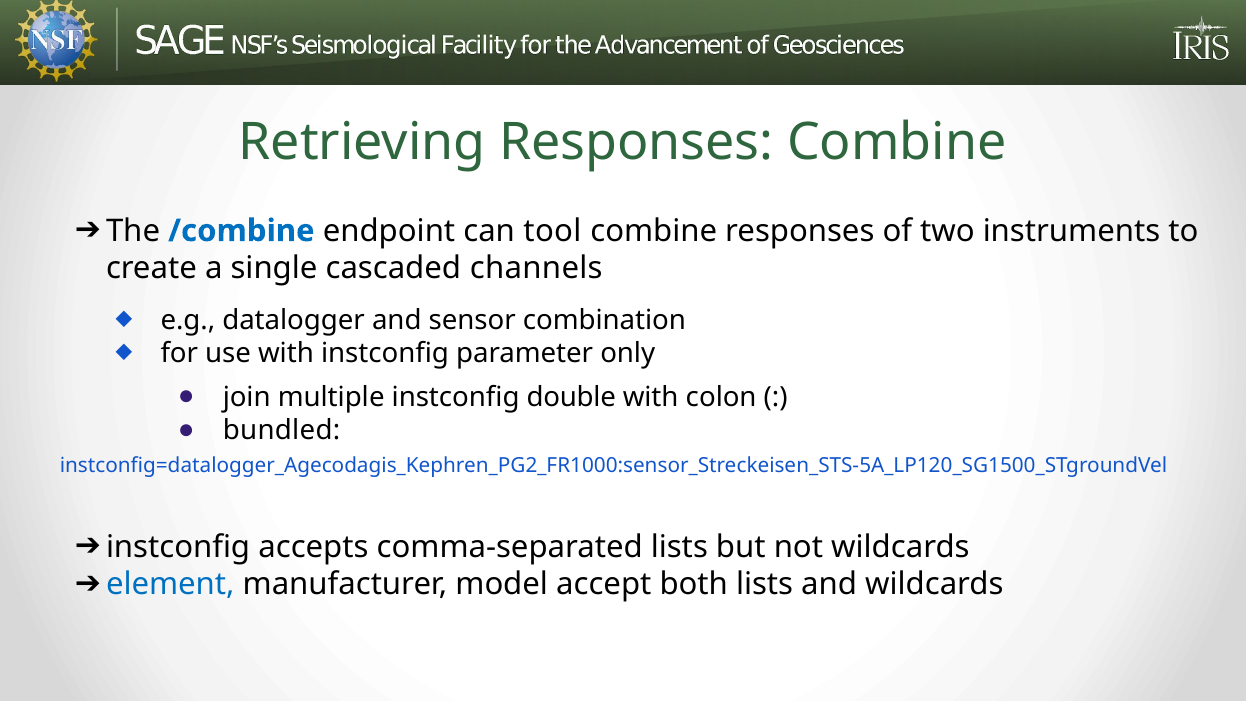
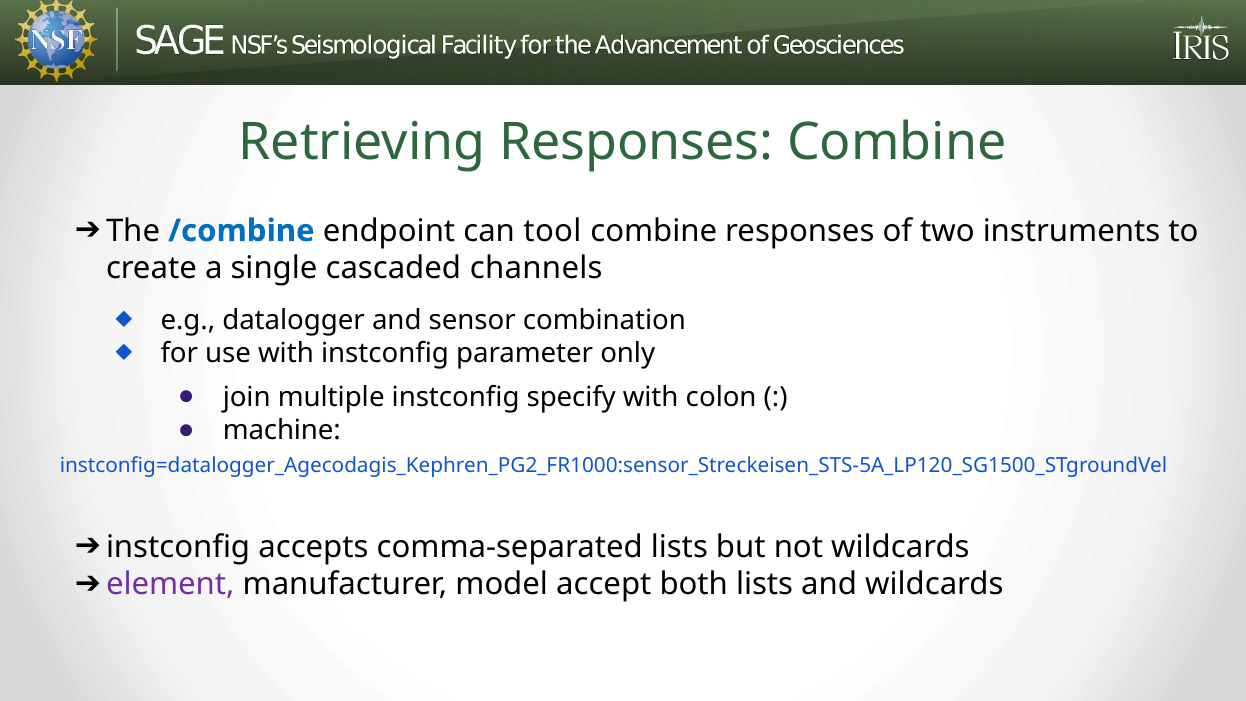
double: double -> specify (571, 397)
bundled: bundled -> machine (282, 431)
element colour: blue -> purple (170, 585)
